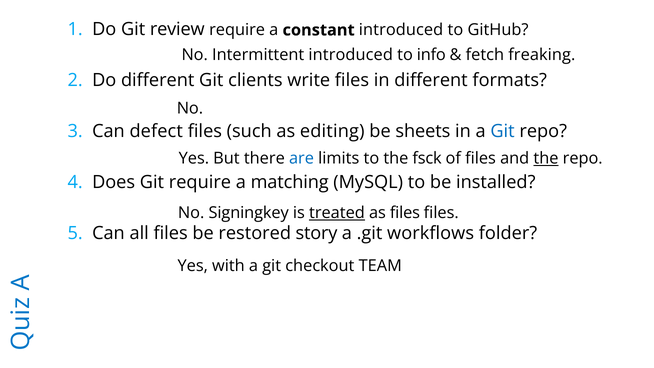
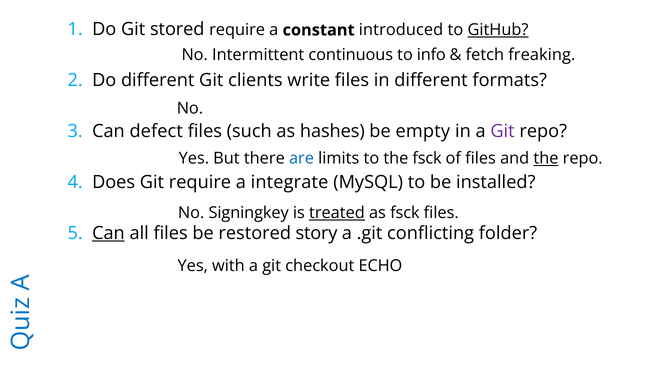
review: review -> stored (177, 29)
GitHub underline: none -> present (498, 30)
Intermittent introduced: introduced -> continuous (351, 55)
editing: editing -> hashes (332, 131)
sheets: sheets -> empty (423, 131)
Git colour: blue -> purple (503, 131)
matching: matching -> integrate (290, 182)
as files: files -> fsck (405, 213)
Can underline: none -> present (108, 233)
workflows: workflows -> conflicting (431, 233)
TEAM: TEAM -> ECHO (380, 266)
